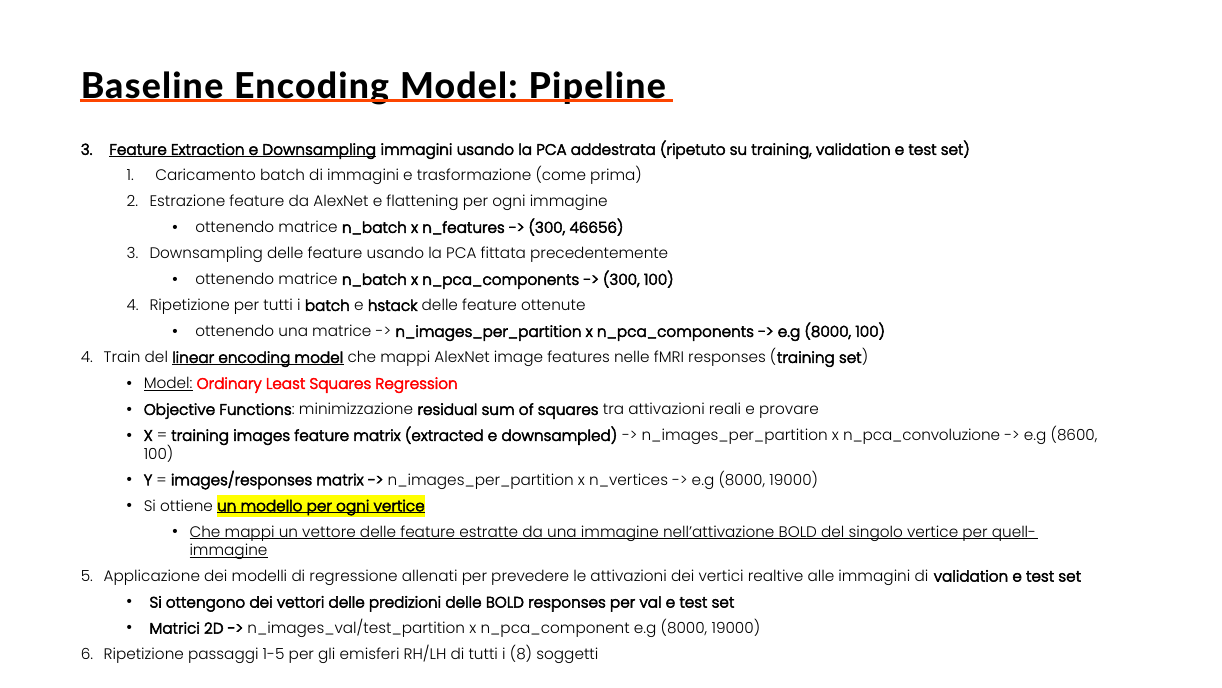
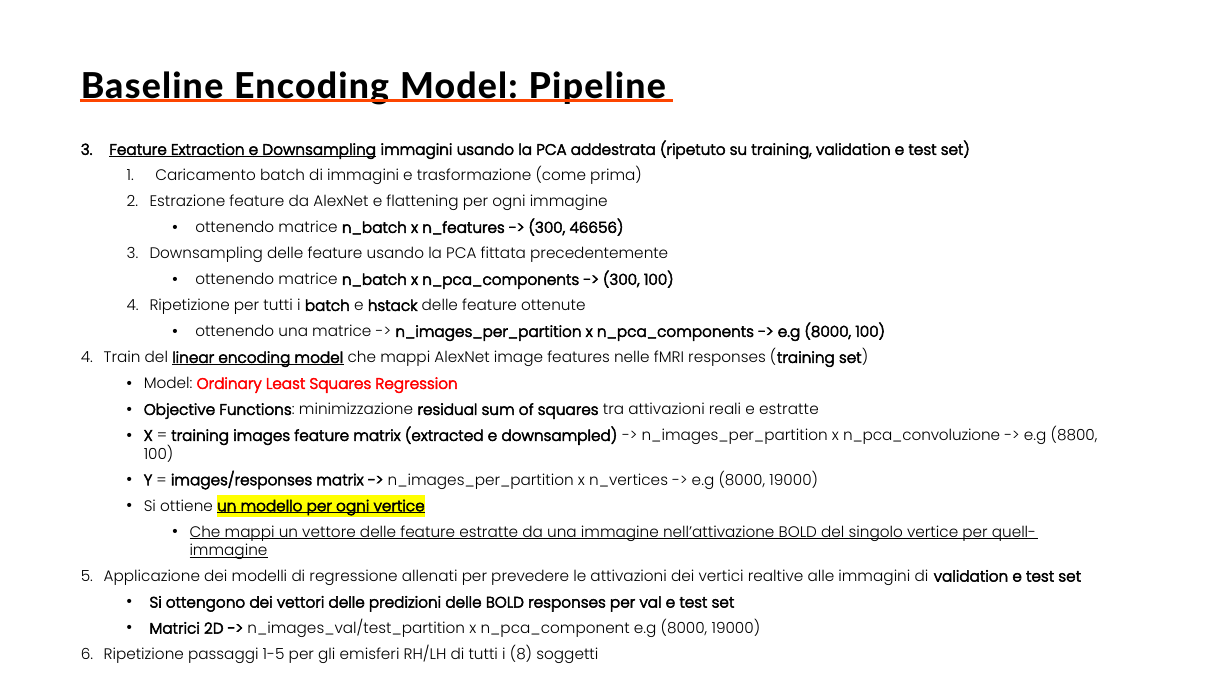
Model underline: present -> none (168, 383)
e provare: provare -> estratte (789, 409)
8600: 8600 -> 8800 (1074, 435)
